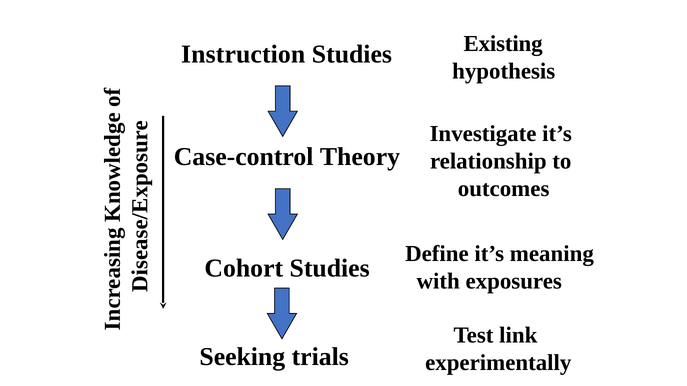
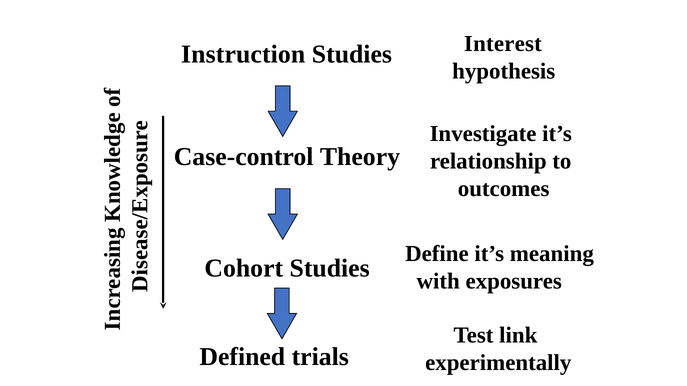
Existing: Existing -> Interest (503, 44)
Seeking: Seeking -> Defined (242, 357)
